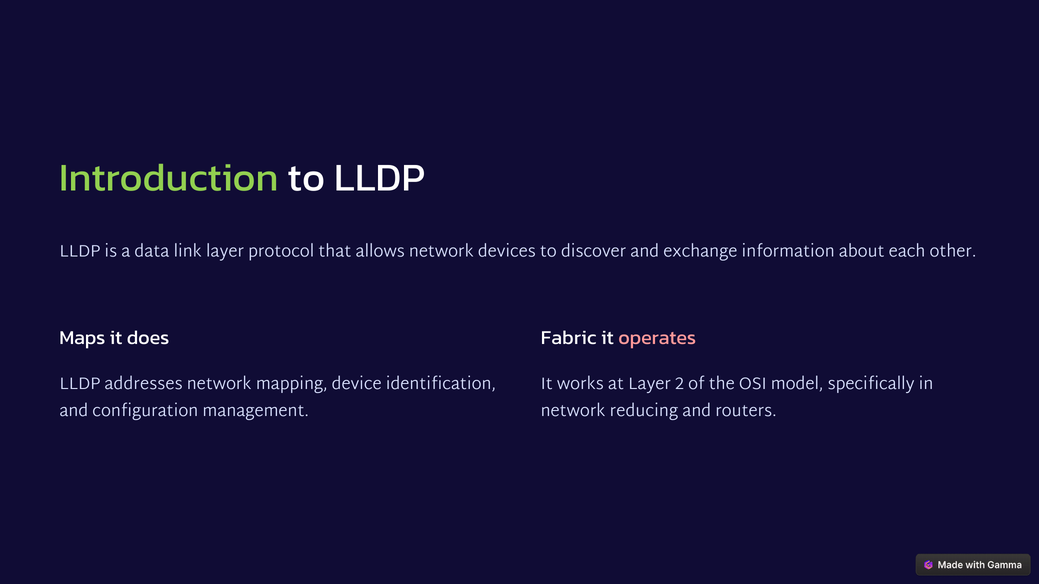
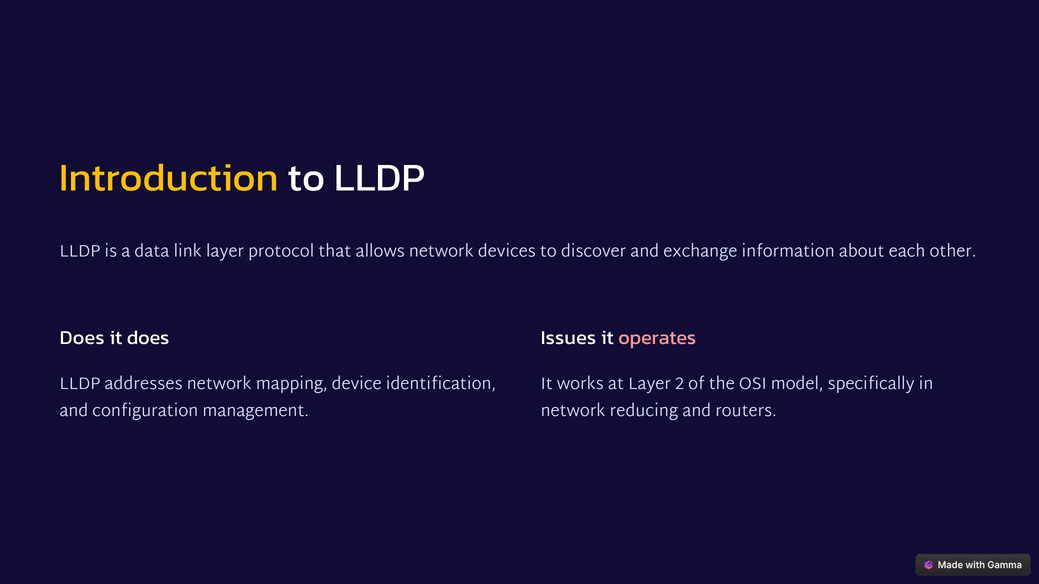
Introduction colour: light green -> yellow (169, 178)
Maps: Maps -> Does (82, 338)
Fabric: Fabric -> Issues (569, 338)
